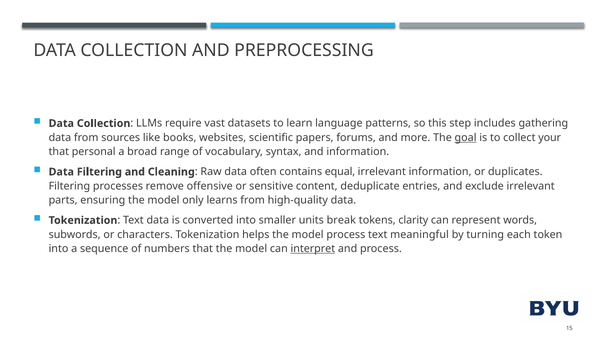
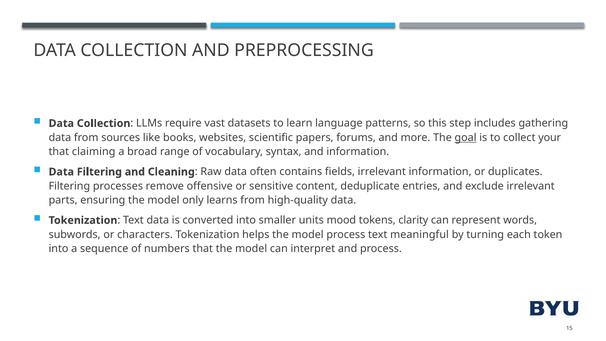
personal: personal -> claiming (94, 152)
equal: equal -> fields (340, 172)
break: break -> mood (341, 220)
interpret underline: present -> none (313, 249)
